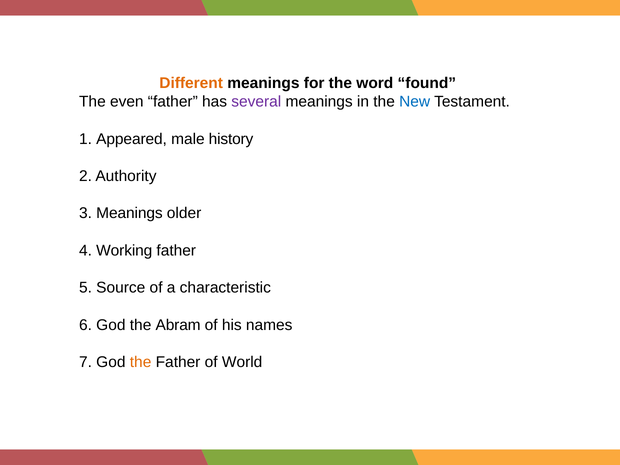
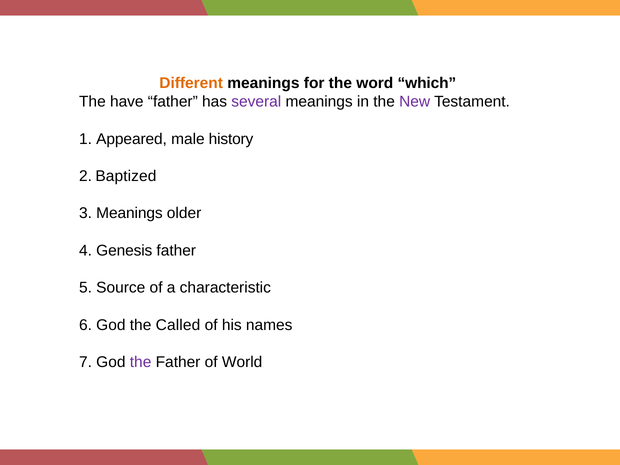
found: found -> which (427, 83)
even: even -> have (127, 102)
New colour: blue -> purple (415, 102)
Authority: Authority -> Baptized (126, 176)
Working: Working -> Genesis (124, 251)
Abram: Abram -> Called (178, 325)
the colour: orange -> purple (141, 362)
